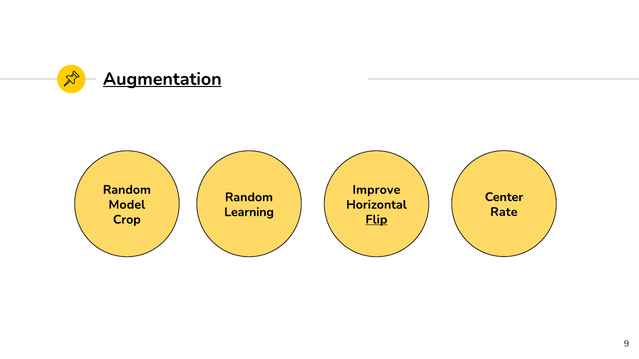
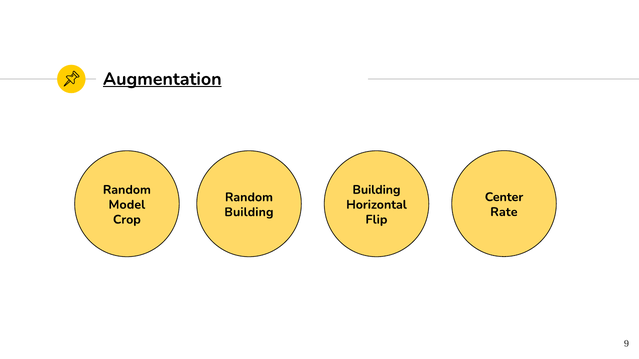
Improve: Improve -> Building (376, 190)
Learning: Learning -> Building (249, 212)
Flip underline: present -> none (376, 220)
